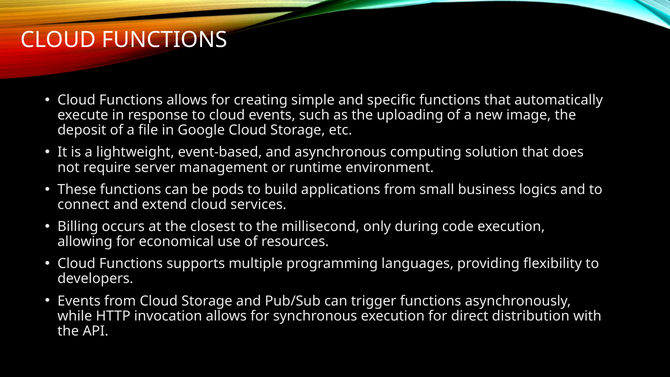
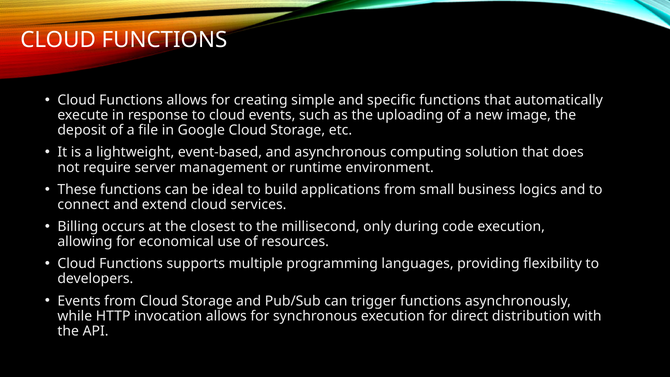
pods: pods -> ideal (228, 189)
